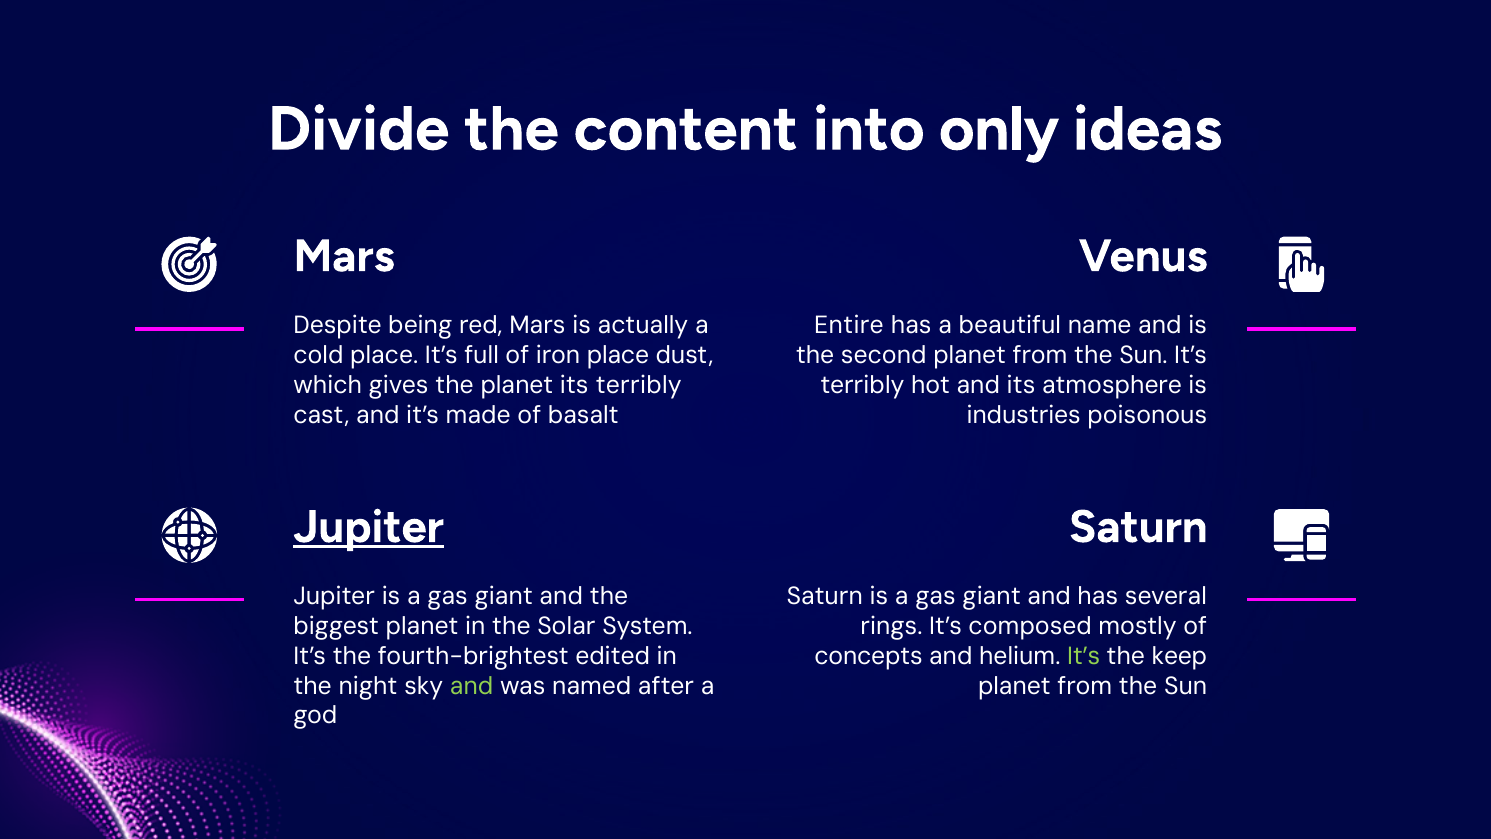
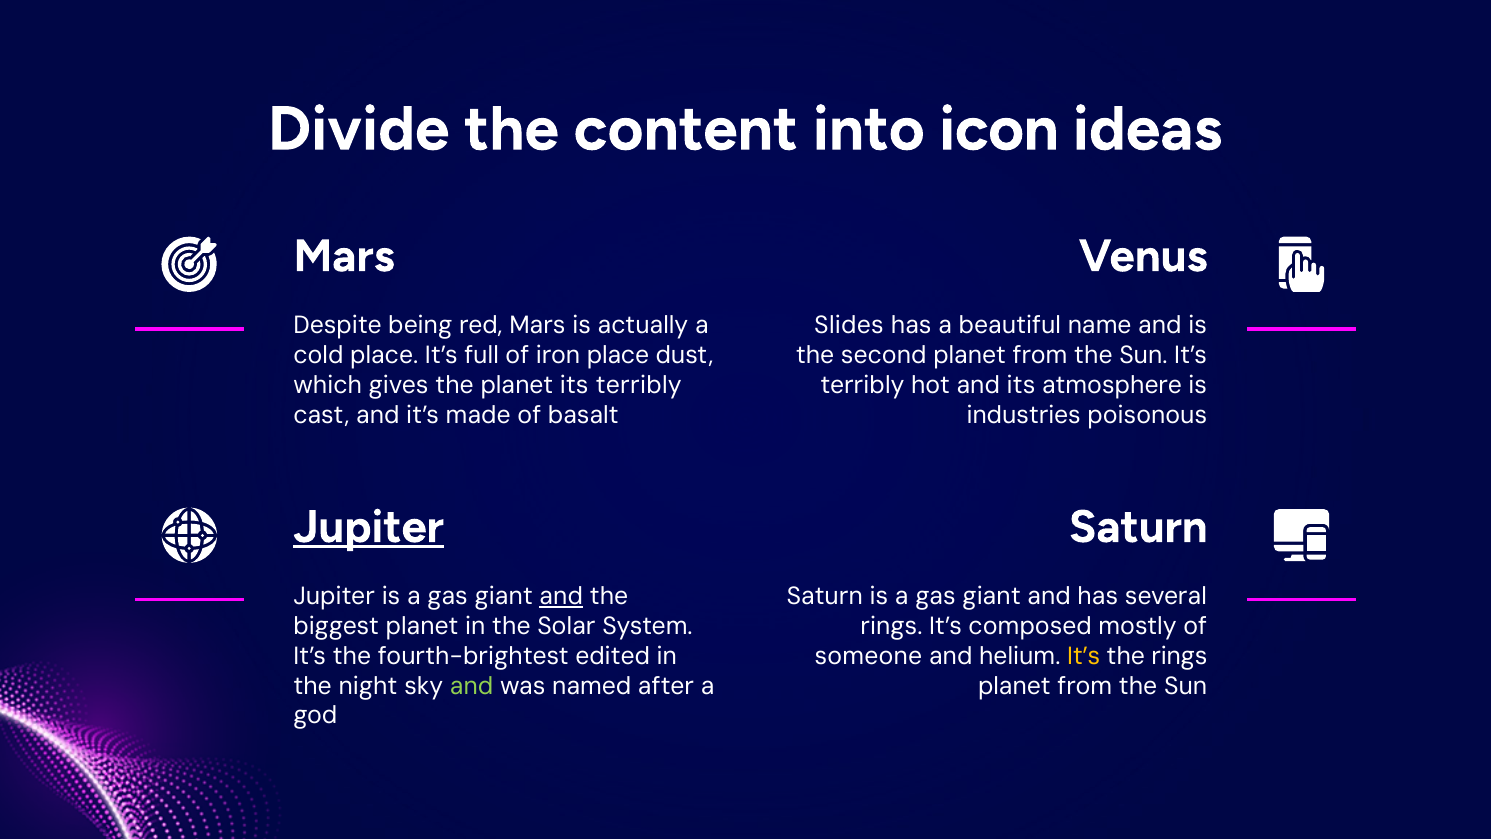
only: only -> icon (999, 129)
Entire: Entire -> Slides (849, 325)
and underline: none -> present (561, 596)
concepts: concepts -> someone (868, 656)
It’s colour: light green -> yellow (1084, 656)
the keep: keep -> rings (1179, 656)
